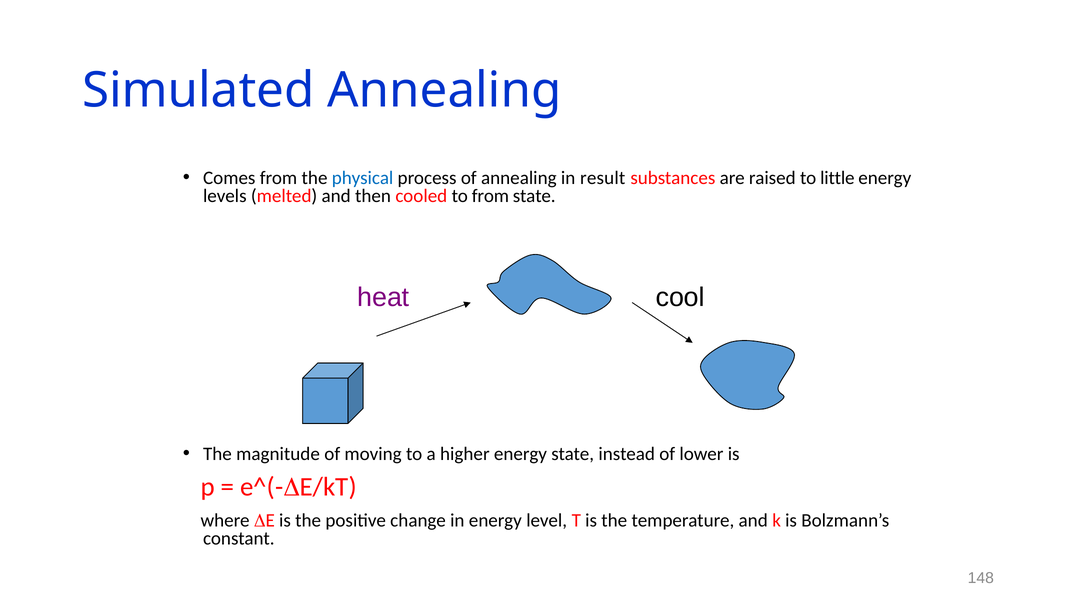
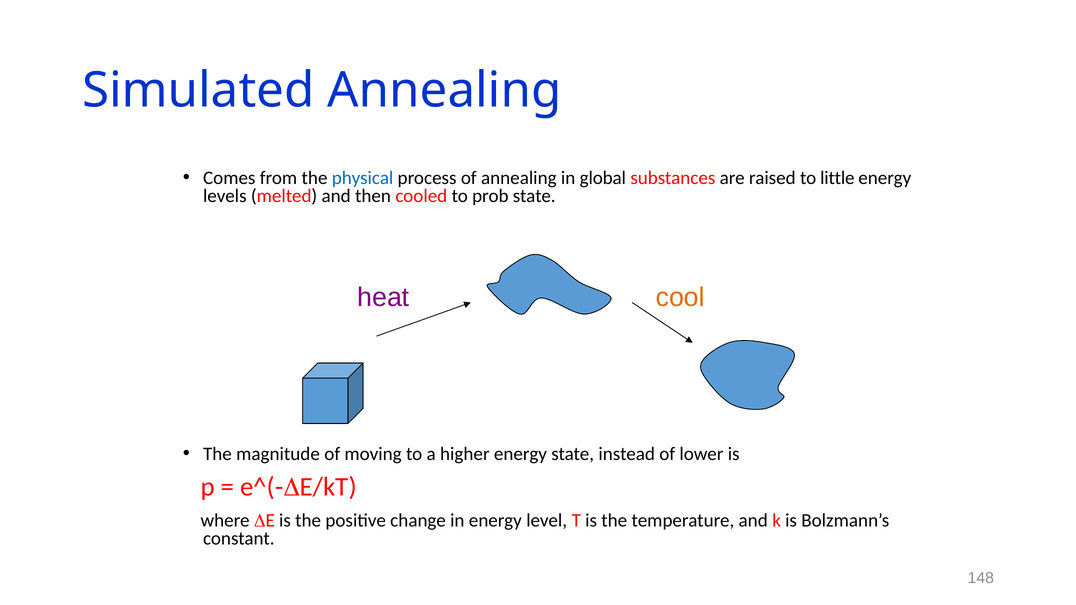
result: result -> global (603, 178)
to from: from -> prob (490, 196)
cool colour: black -> orange (680, 298)
